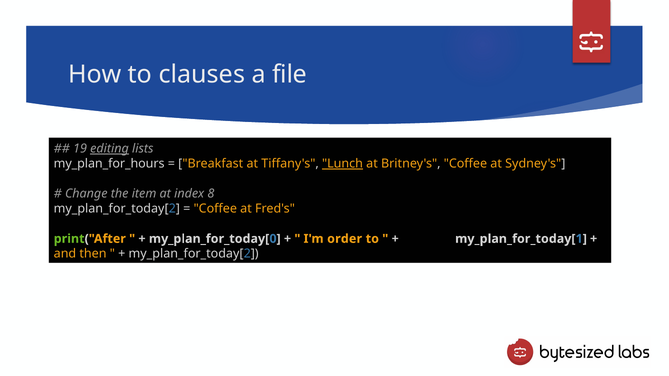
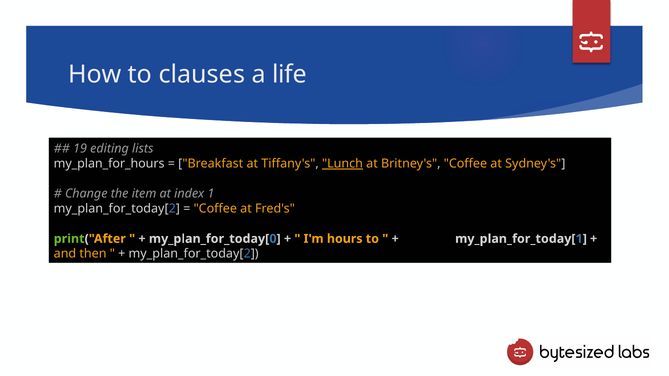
file: file -> life (290, 75)
editing underline: present -> none (110, 149)
8: 8 -> 1 (211, 194)
order: order -> hours (345, 239)
